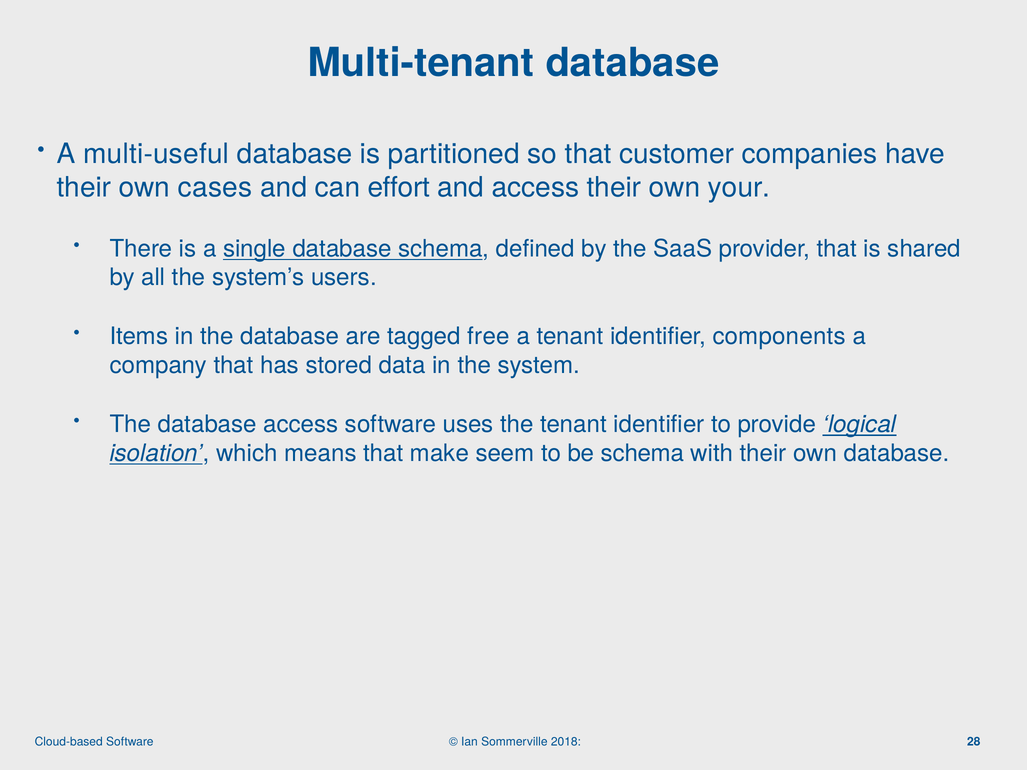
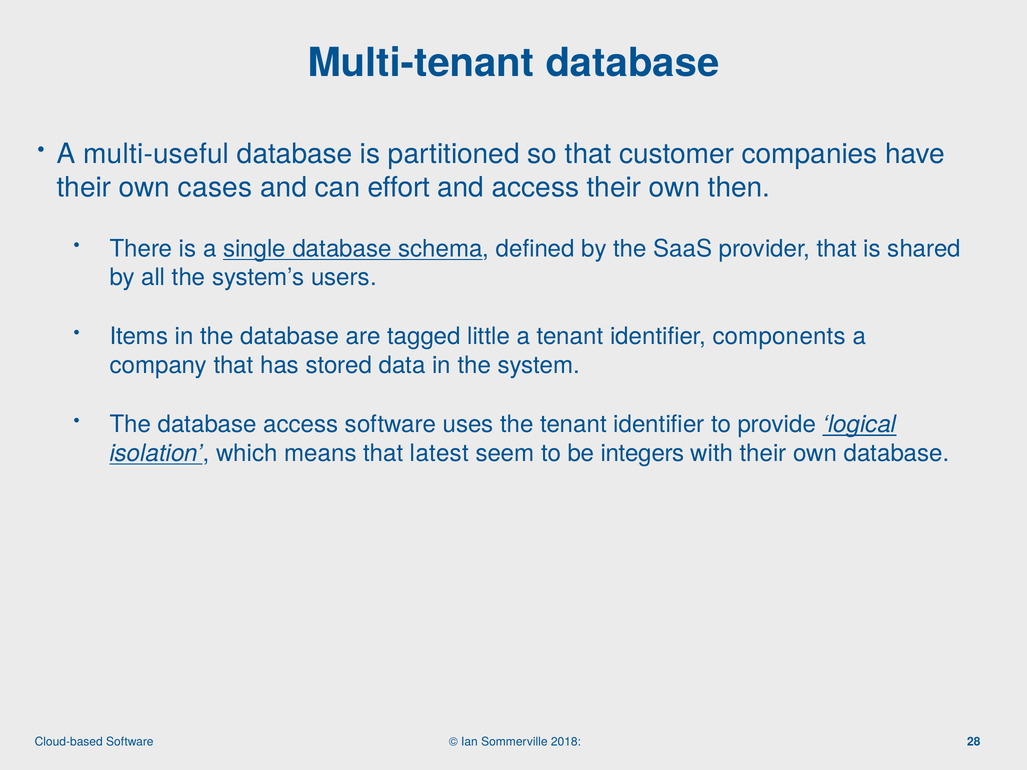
your: your -> then (739, 188)
free: free -> little (489, 337)
make: make -> latest (439, 453)
be schema: schema -> integers (643, 453)
